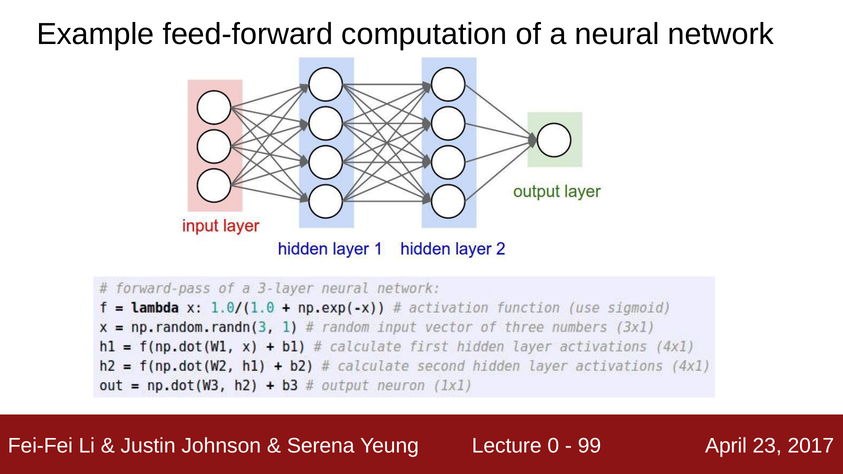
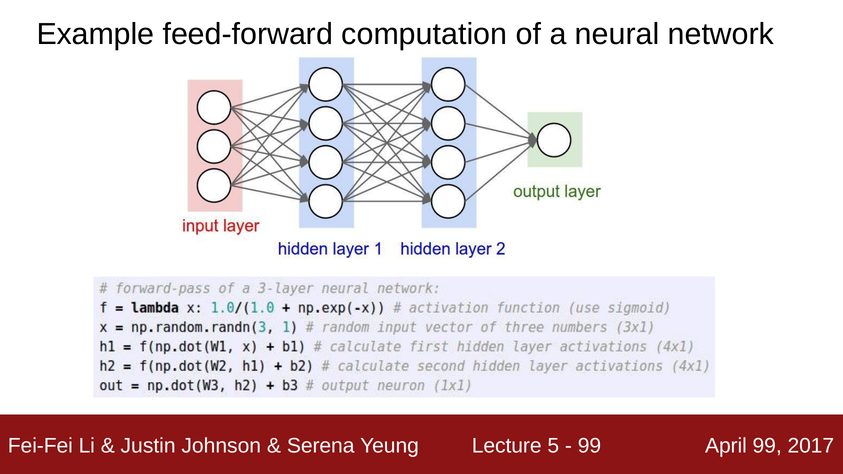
0: 0 -> 5 (553, 446)
April 23: 23 -> 99 (767, 446)
